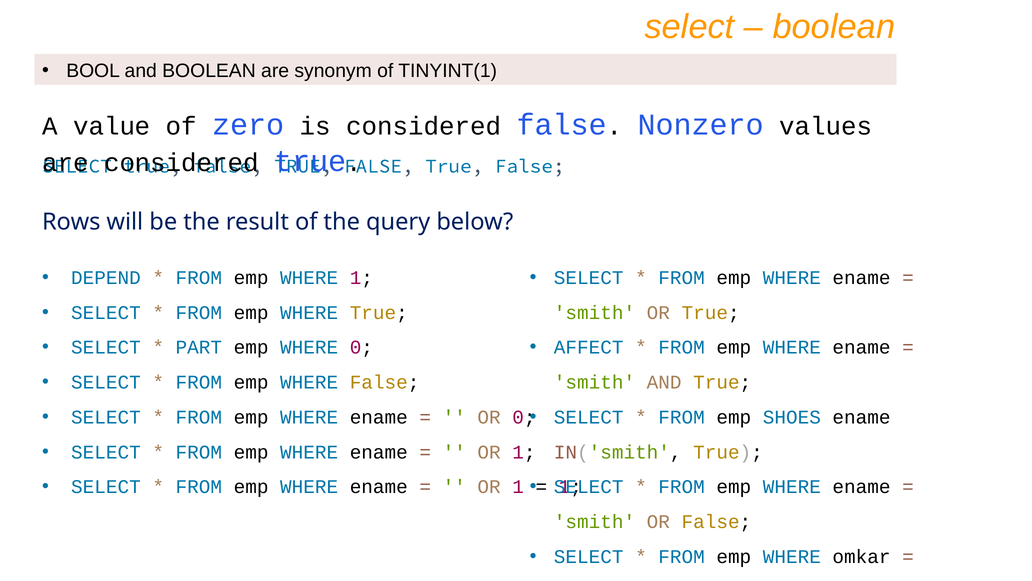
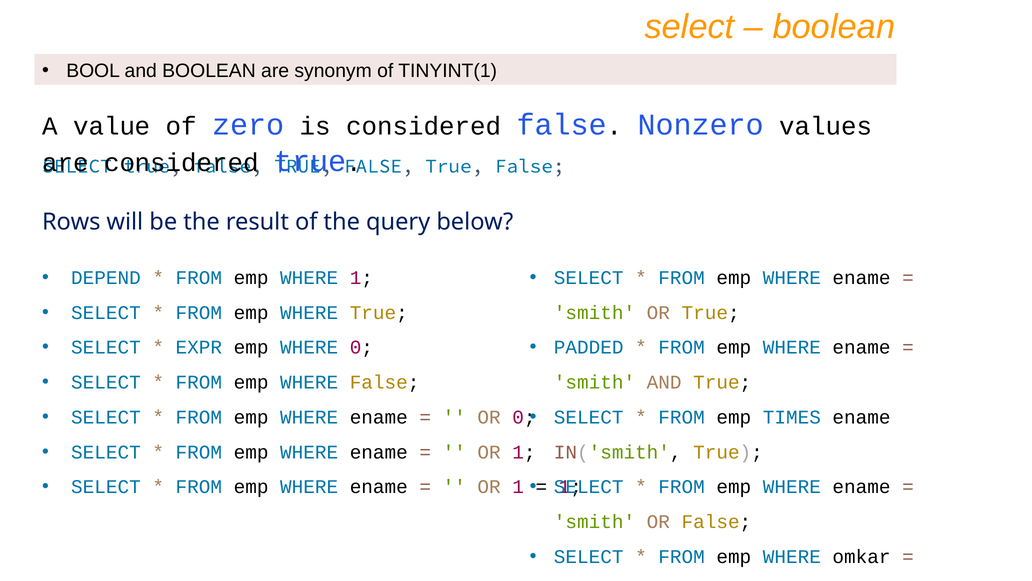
PART: PART -> EXPR (199, 347)
AFFECT: AFFECT -> PADDED (589, 347)
SHOES: SHOES -> TIMES (792, 417)
